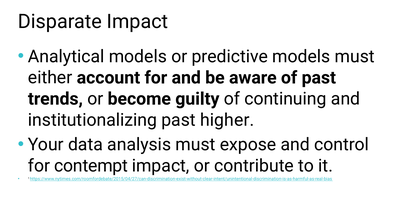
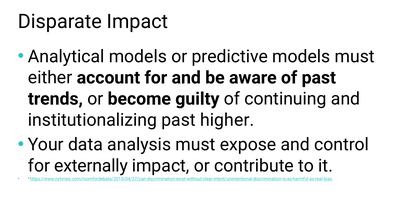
contempt: contempt -> externally (91, 166)
